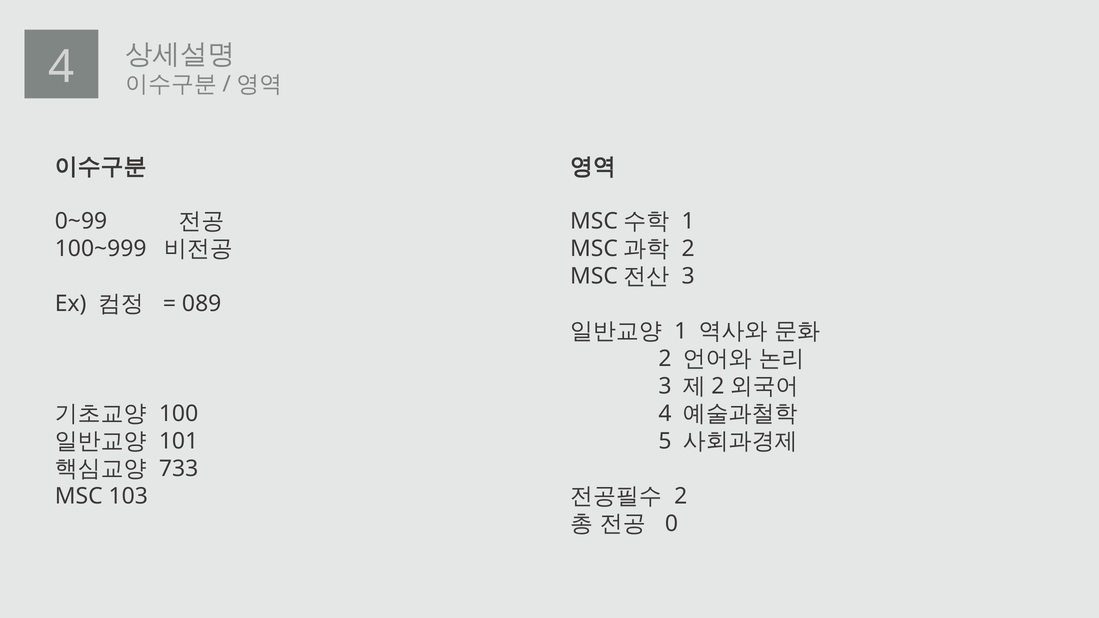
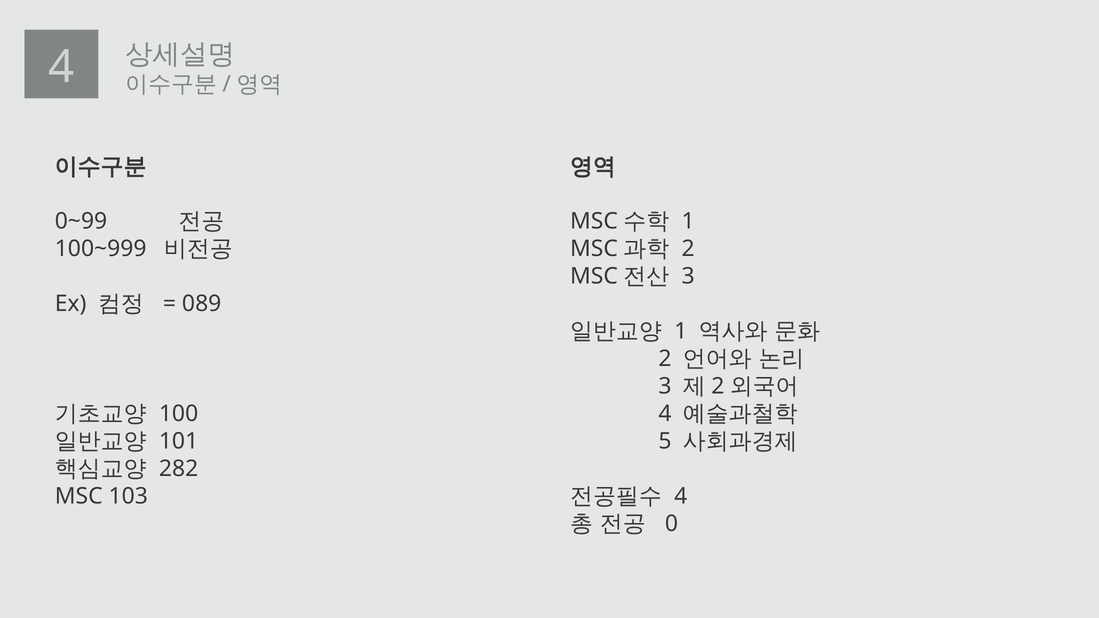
733: 733 -> 282 (179, 469)
2: 2 -> 4 (681, 496)
